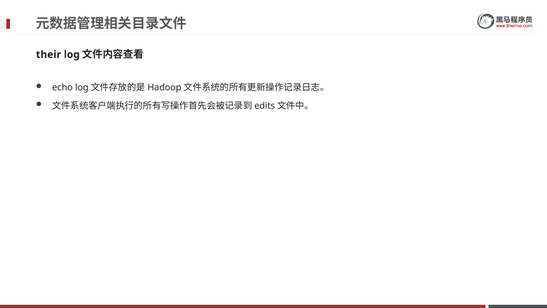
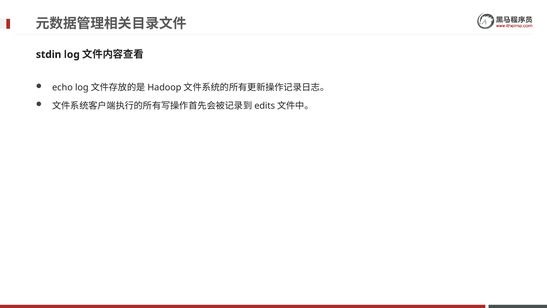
their: their -> stdin (49, 54)
